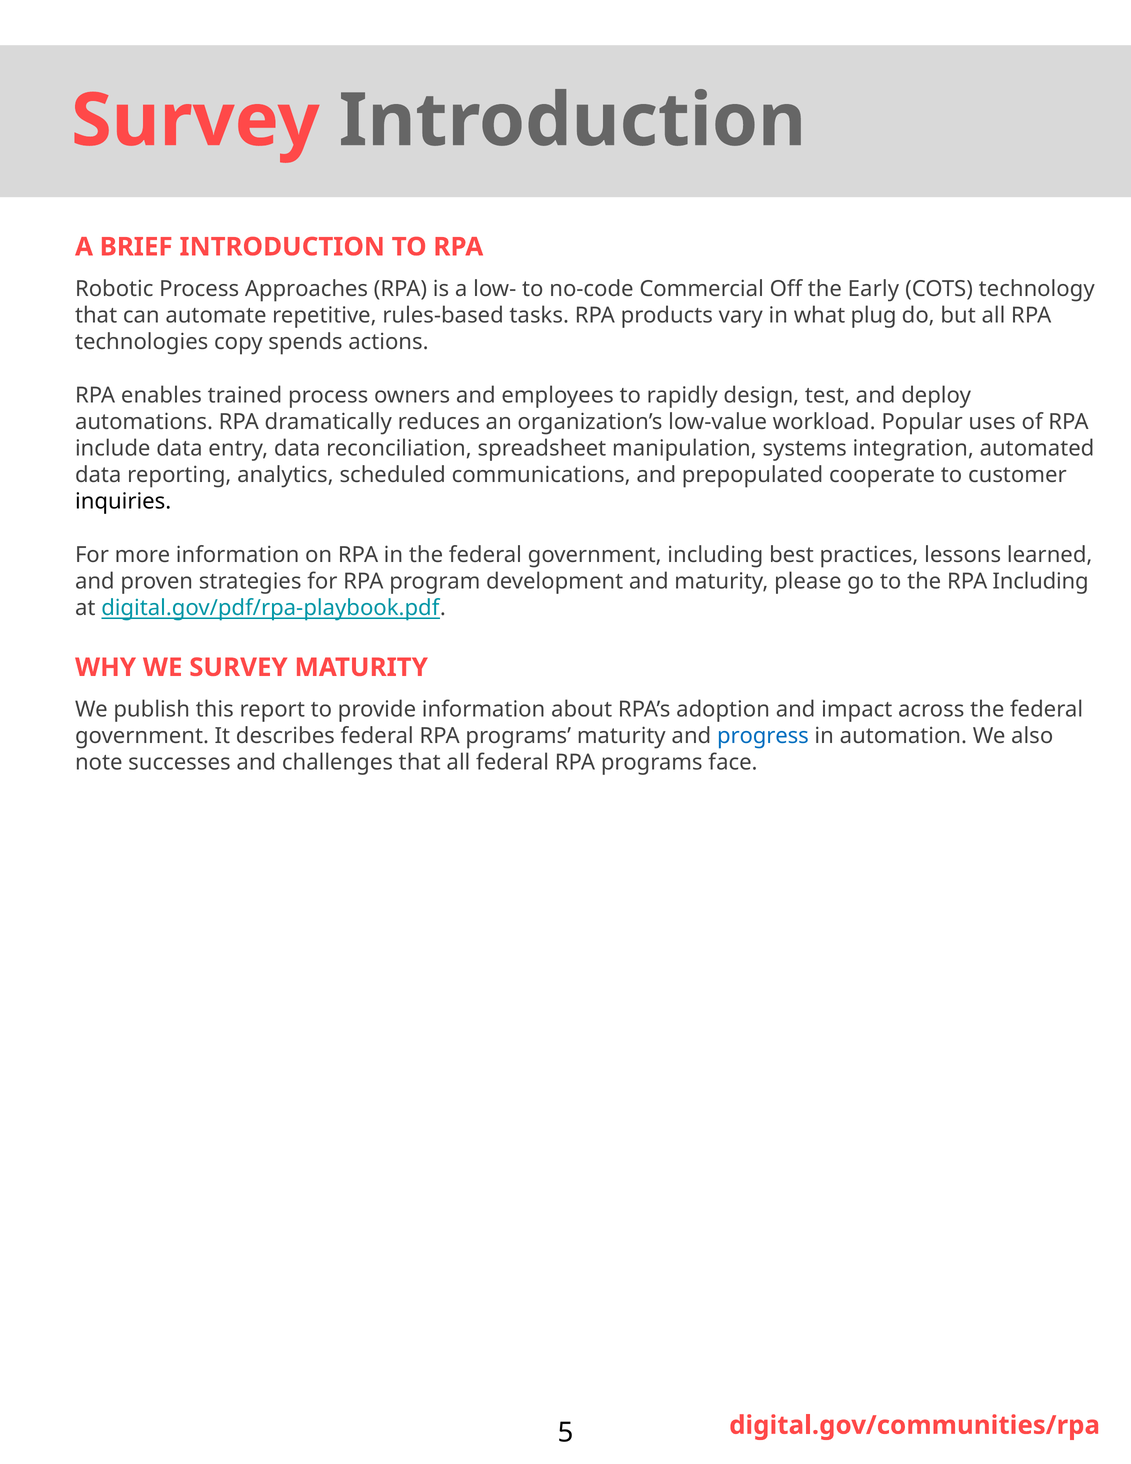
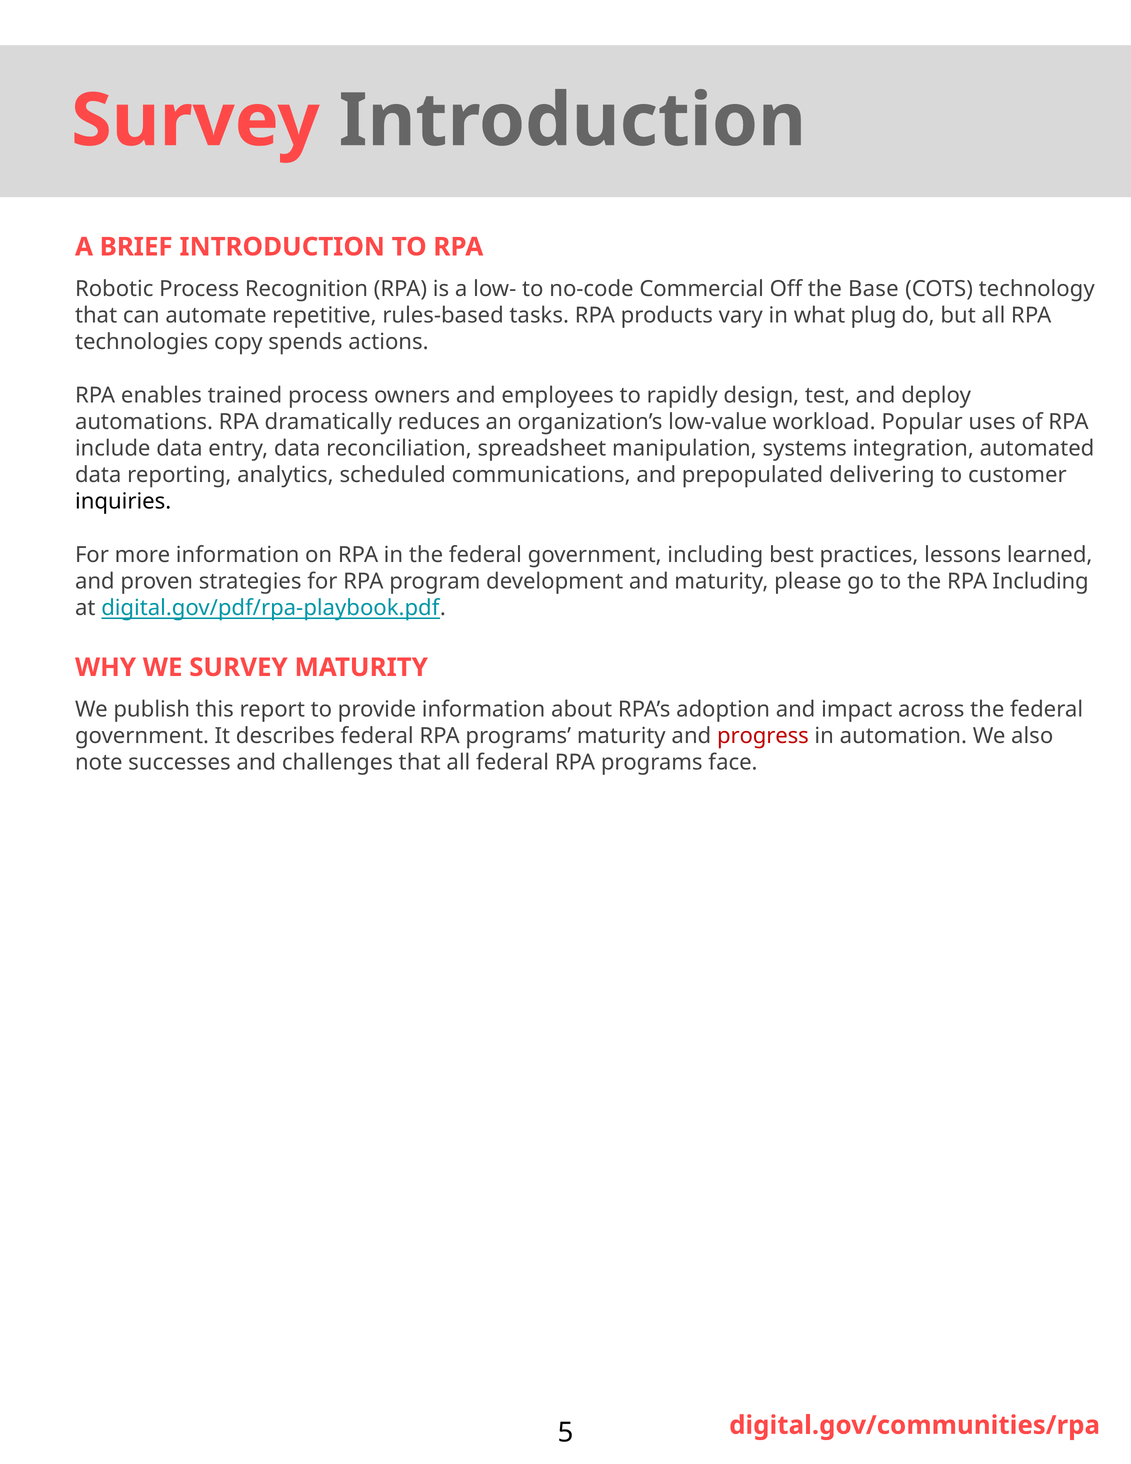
Approaches: Approaches -> Recognition (306, 289)
Early: Early -> Base (873, 289)
cooperate: cooperate -> delivering (882, 475)
progress colour: blue -> red (763, 736)
